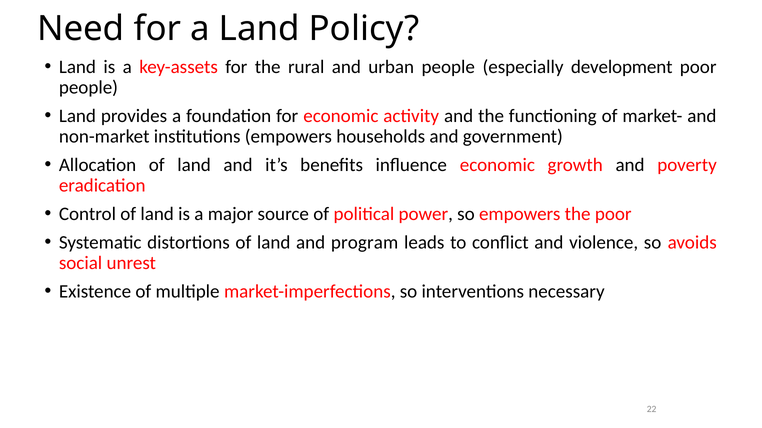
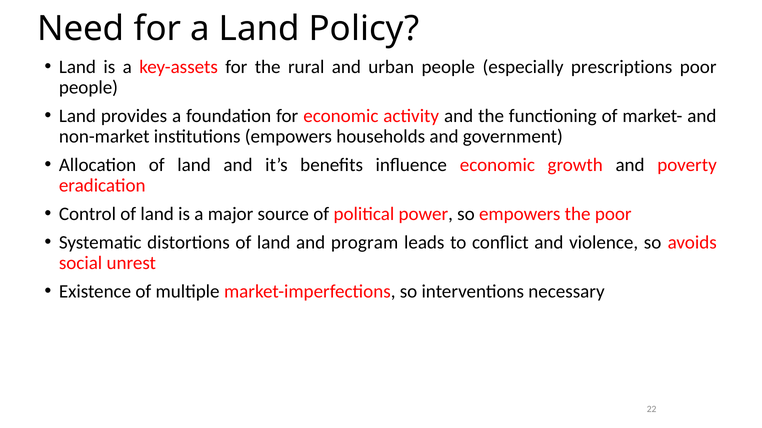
development: development -> prescriptions (622, 67)
